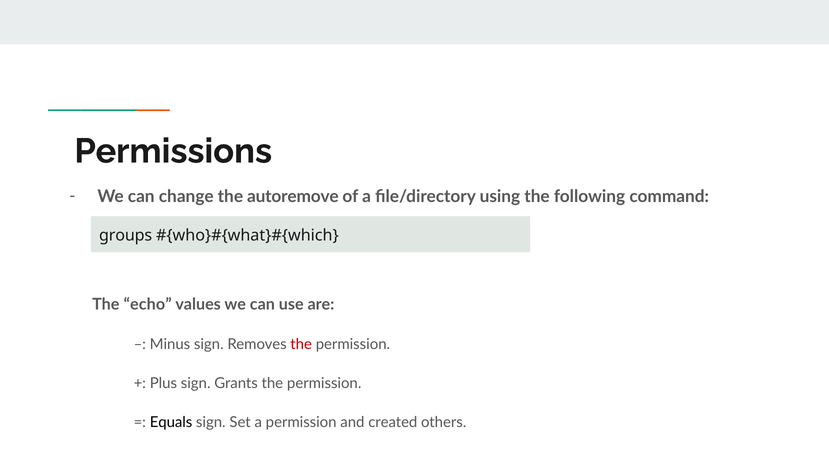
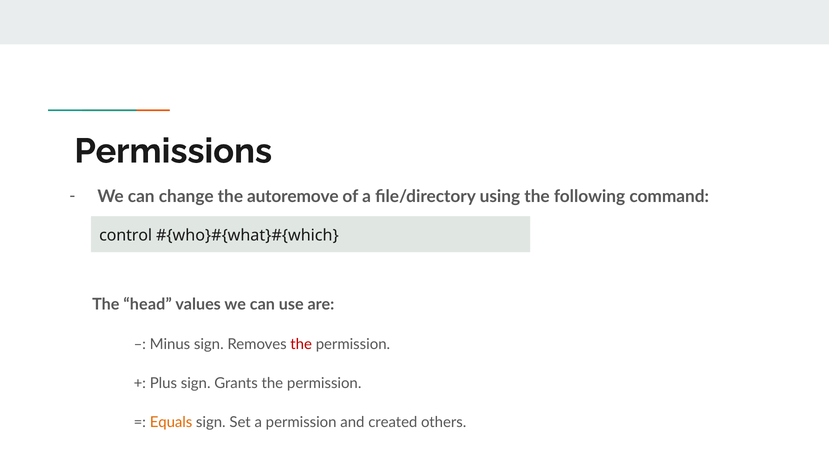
groups: groups -> control (126, 235)
echo: echo -> head (148, 304)
Equals colour: black -> orange (171, 422)
